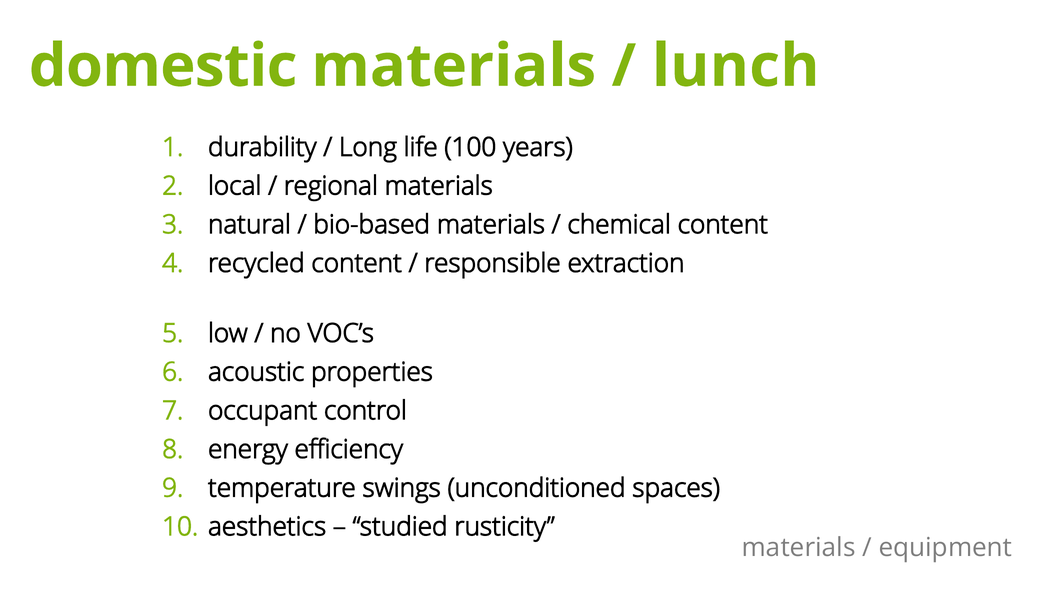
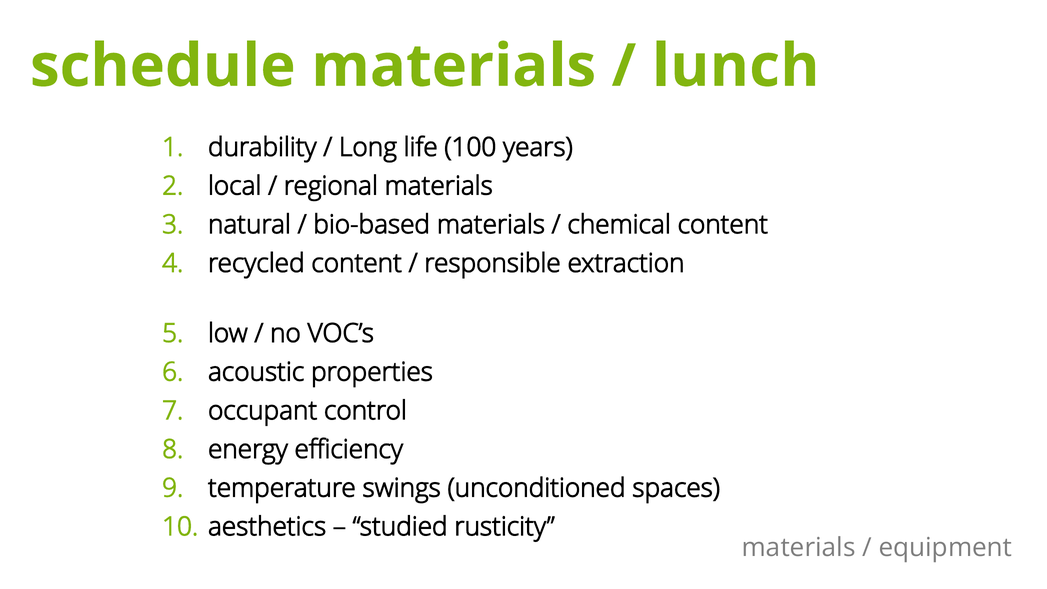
domestic: domestic -> schedule (163, 66)
